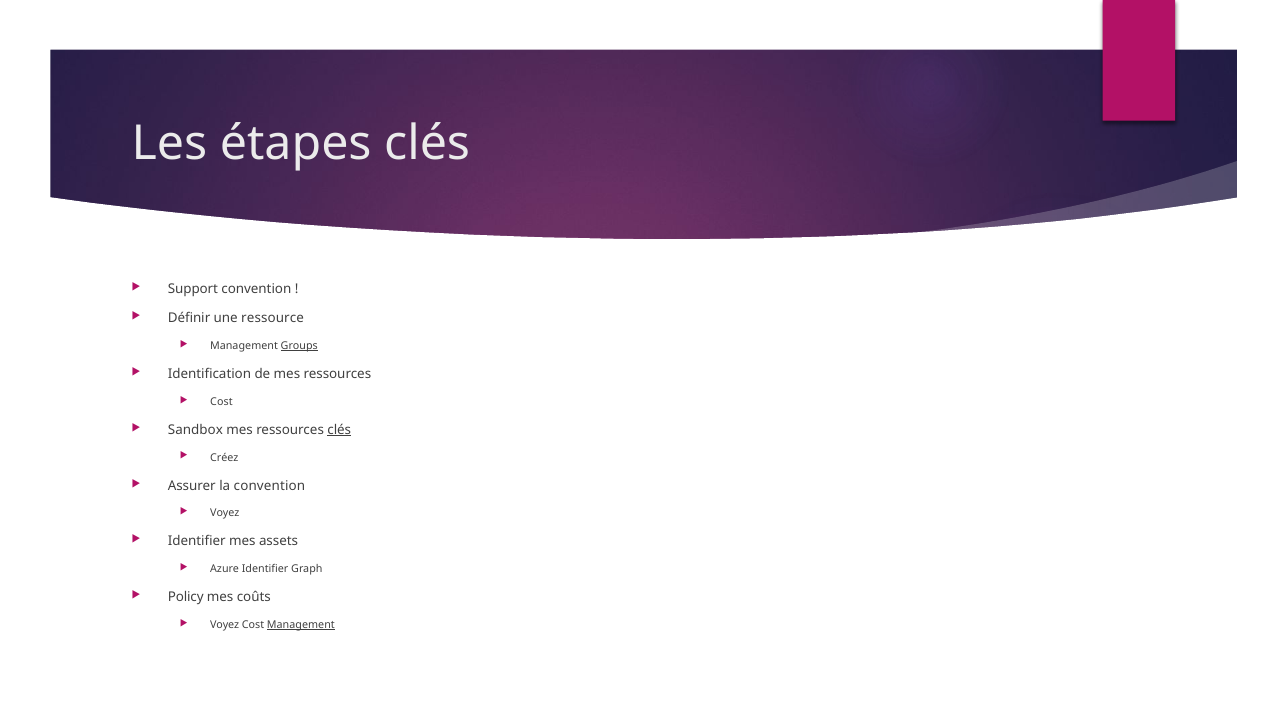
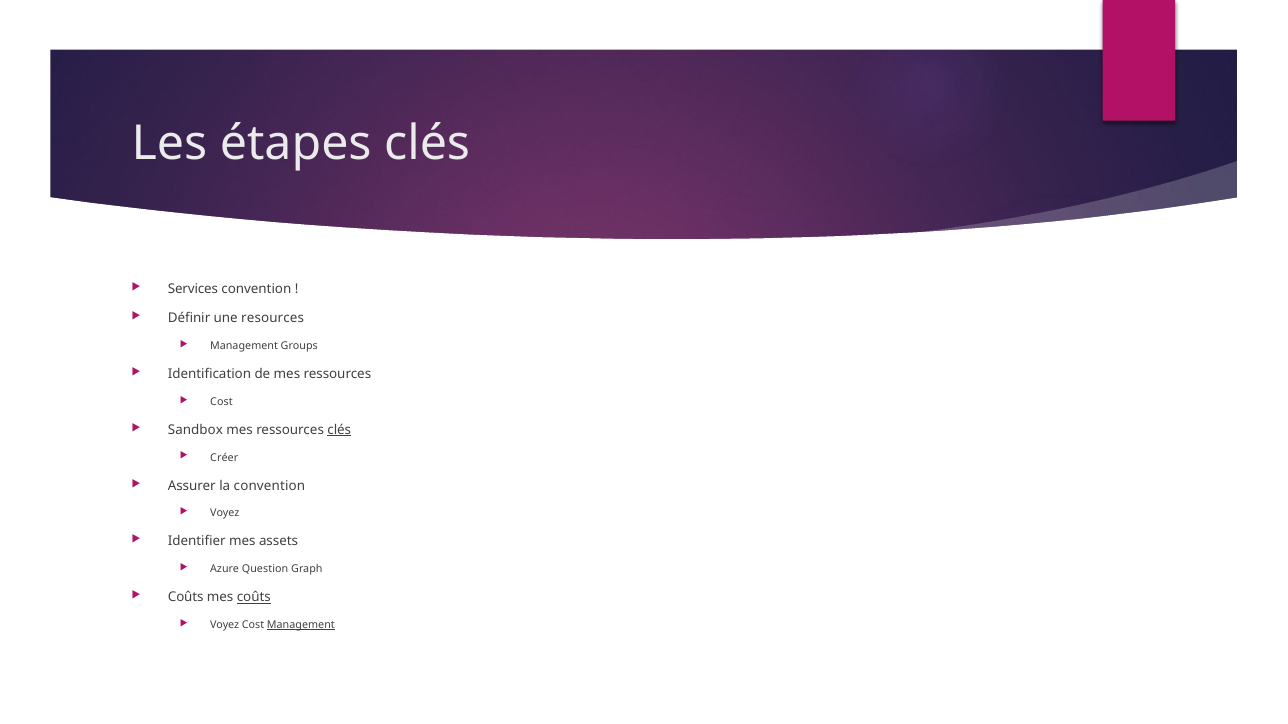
Support: Support -> Services (193, 289)
ressource: ressource -> resources (273, 318)
Groups underline: present -> none (299, 346)
Créez: Créez -> Créer (224, 458)
Azure Identifier: Identifier -> Question (265, 569)
Policy: Policy -> Coûts (186, 598)
coûts underline: none -> present (254, 598)
